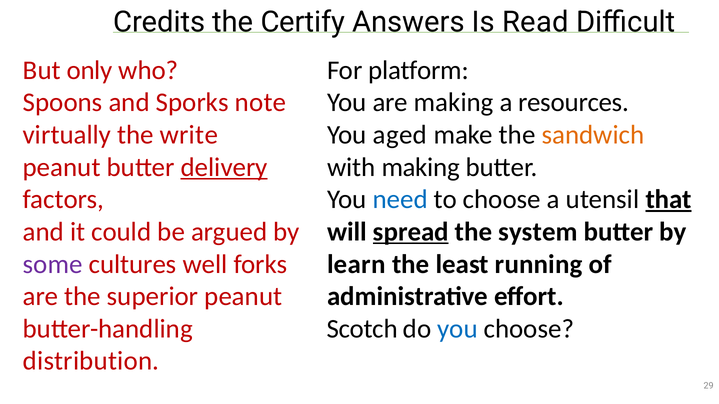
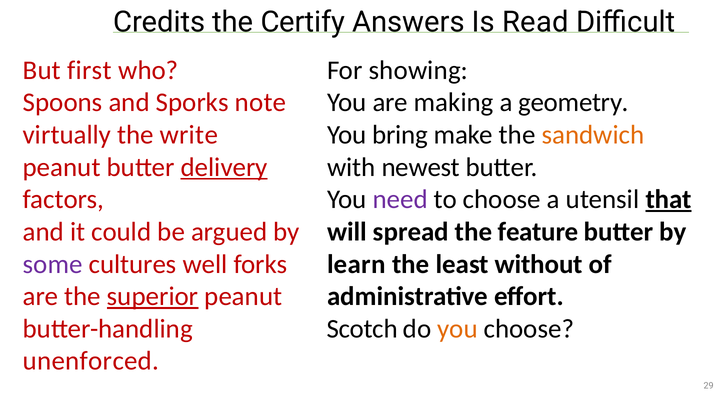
only: only -> first (89, 70)
platform: platform -> showing (418, 70)
resources: resources -> geometry (574, 103)
aged: aged -> bring (400, 135)
with making: making -> newest (421, 167)
need colour: blue -> purple (400, 200)
spread underline: present -> none (411, 232)
system: system -> feature (538, 232)
running: running -> without (539, 264)
superior underline: none -> present (153, 297)
you colour: blue -> orange (458, 329)
distribution: distribution -> unenforced (91, 361)
